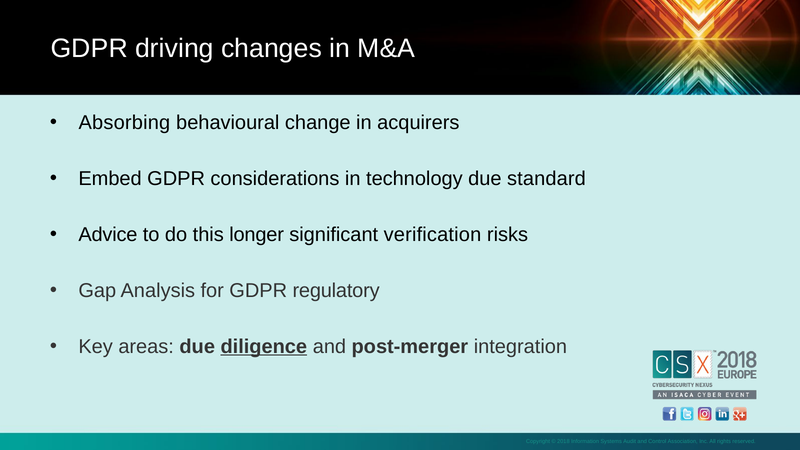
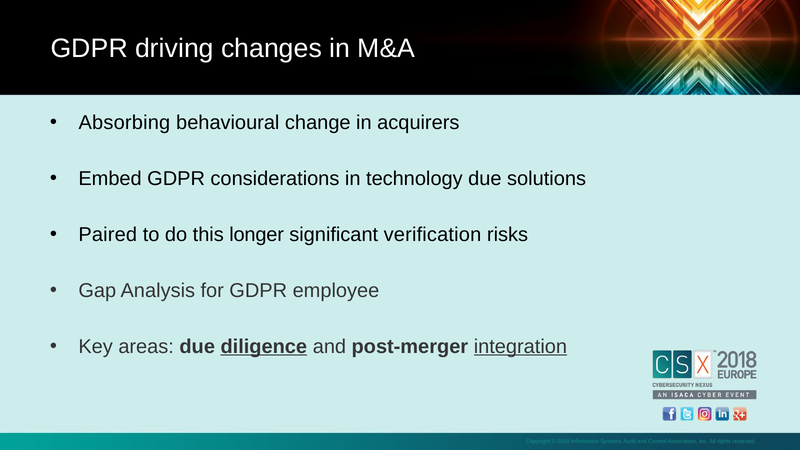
standard: standard -> solutions (547, 179)
Advice: Advice -> Paired (108, 235)
regulatory: regulatory -> employee (336, 291)
integration underline: none -> present (520, 347)
